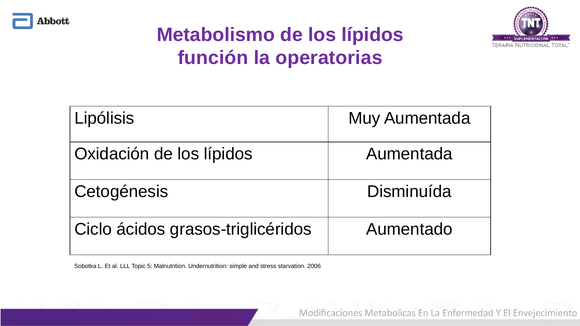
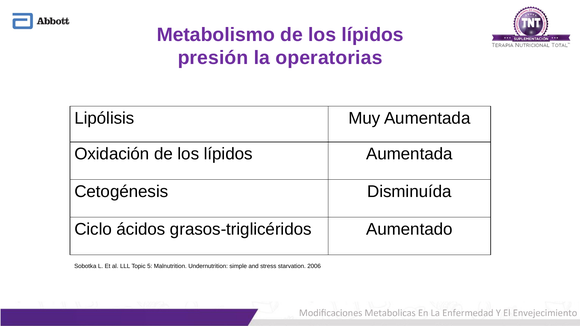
función: función -> presión (213, 58)
